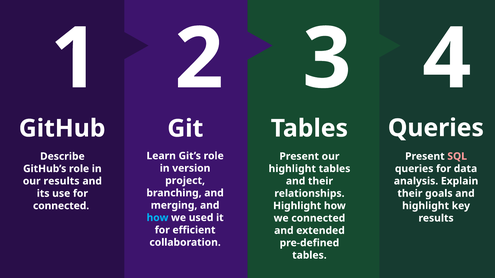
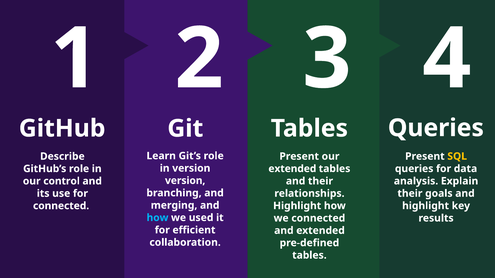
SQL colour: pink -> yellow (457, 157)
highlight: highlight -> extended (292, 169)
project: project -> version (185, 181)
our results: results -> control (62, 181)
